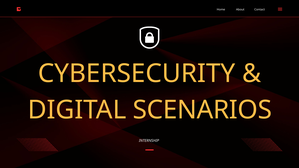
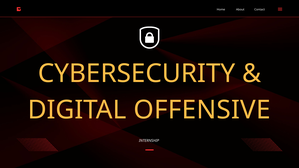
SCENARIOS: SCENARIOS -> OFFENSIVE (202, 110)
